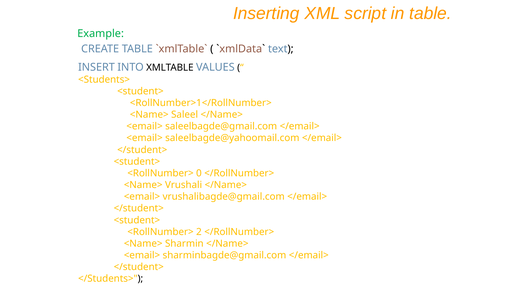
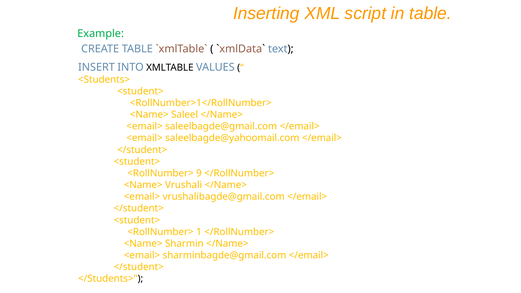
0: 0 -> 9 (199, 173)
2: 2 -> 1 (199, 232)
